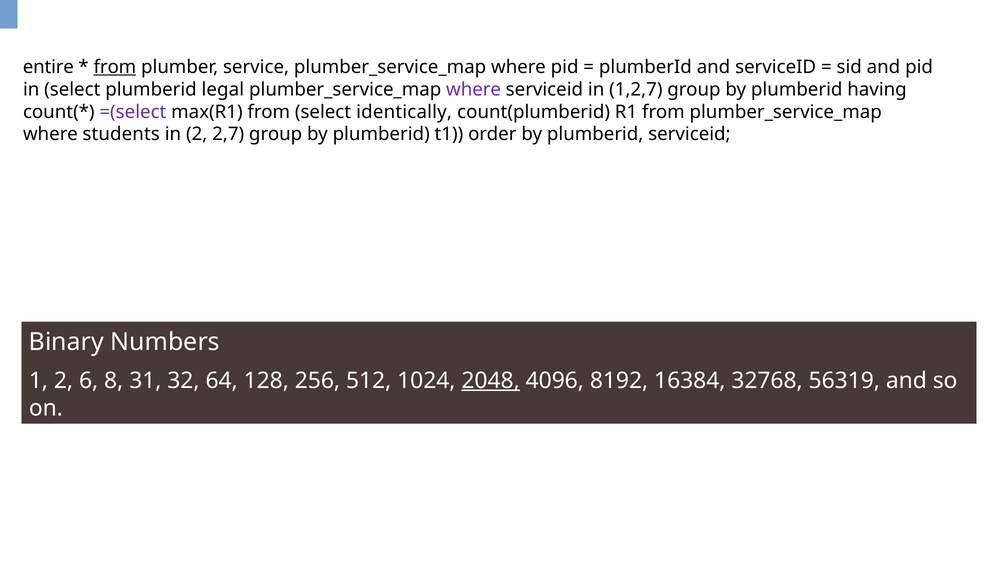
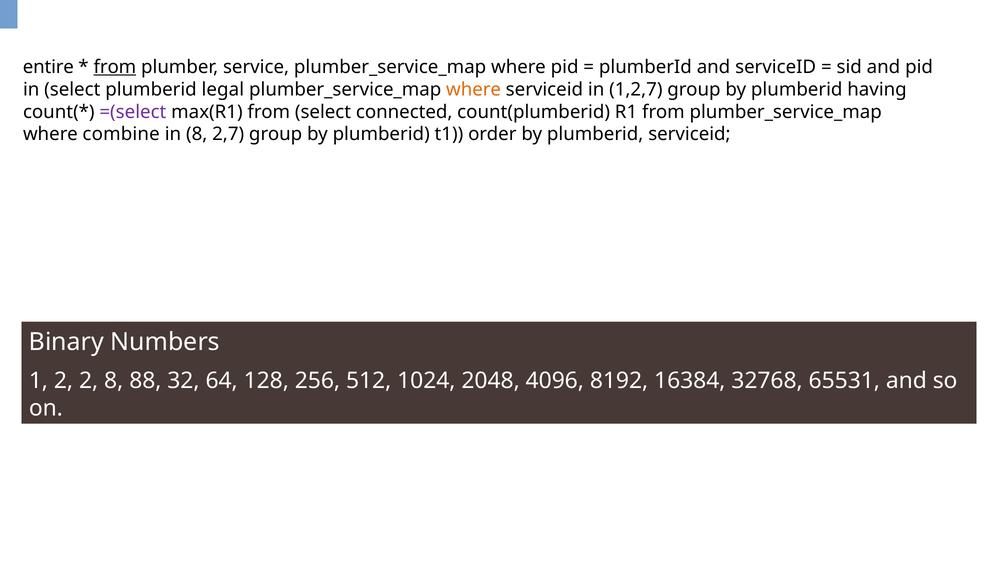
where colour: purple -> orange (474, 89)
identically: identically -> connected (404, 112)
students: students -> combine (121, 134)
in 2: 2 -> 8 (197, 134)
2 6: 6 -> 2 (89, 381)
31: 31 -> 88 (145, 381)
2048 underline: present -> none (491, 381)
56319: 56319 -> 65531 (844, 381)
